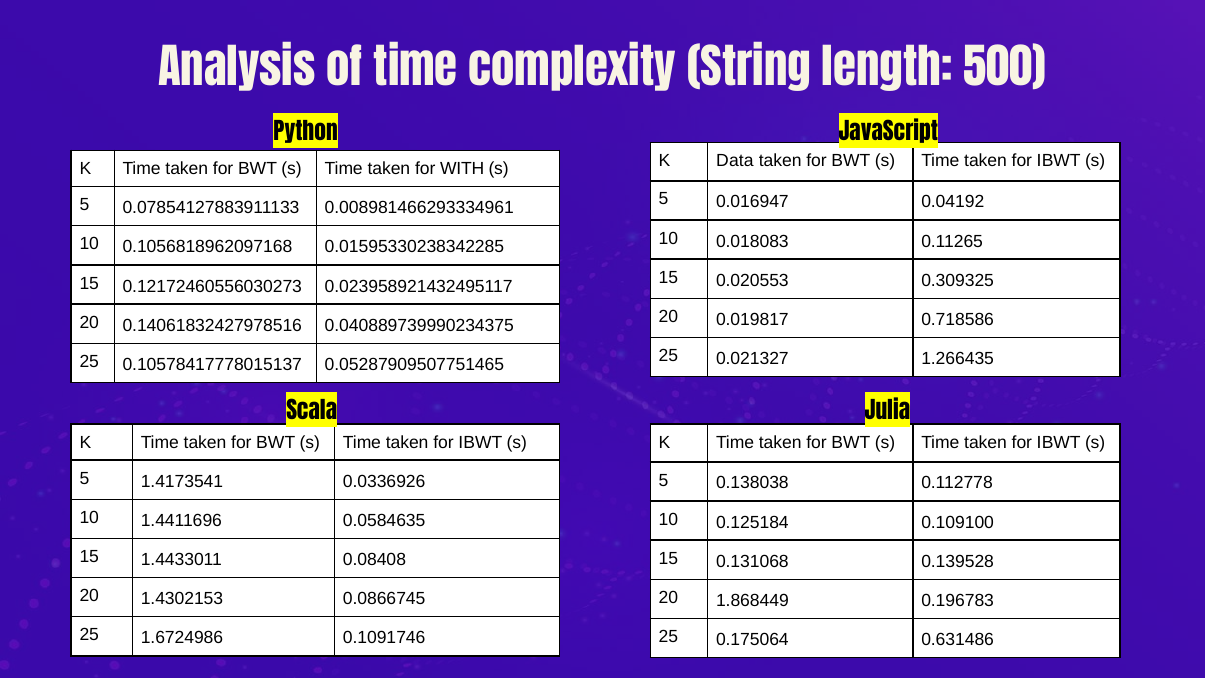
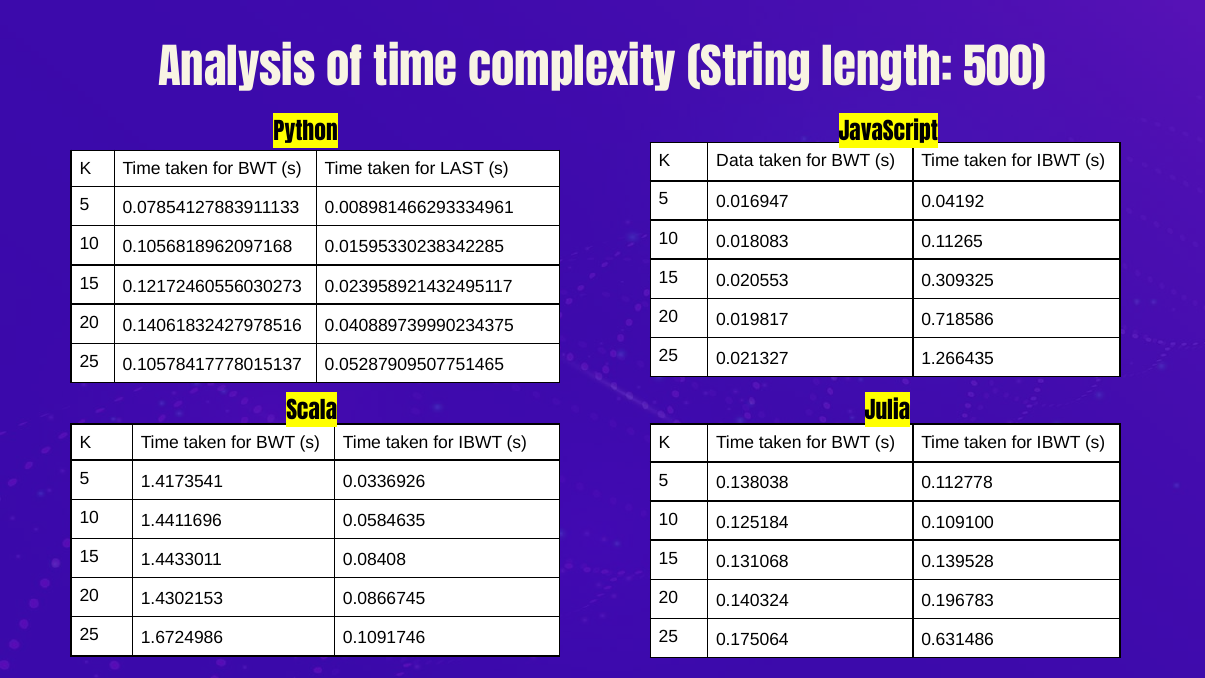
WITH: WITH -> LAST (462, 169)
1.868449: 1.868449 -> 0.140324 (752, 601)
